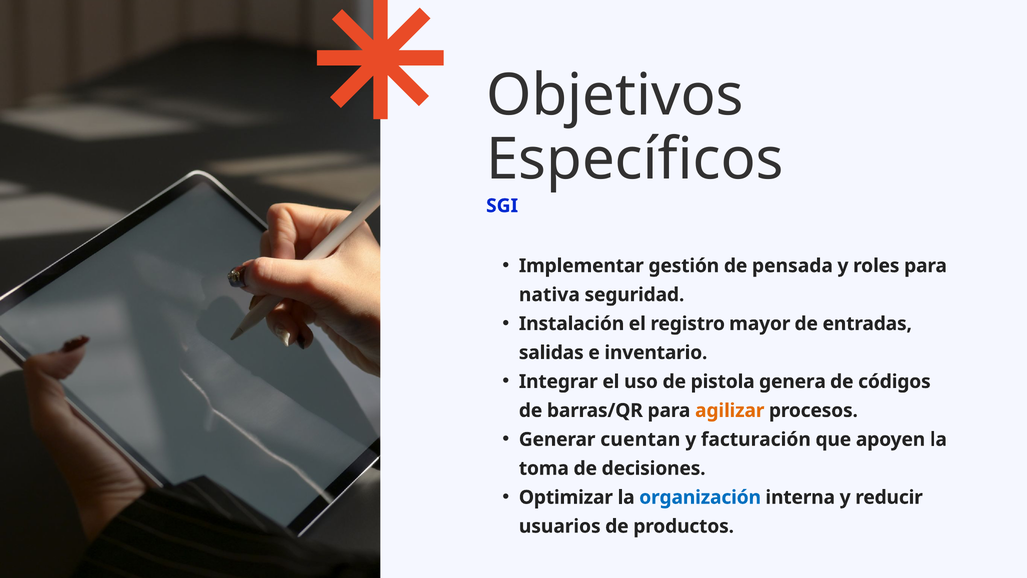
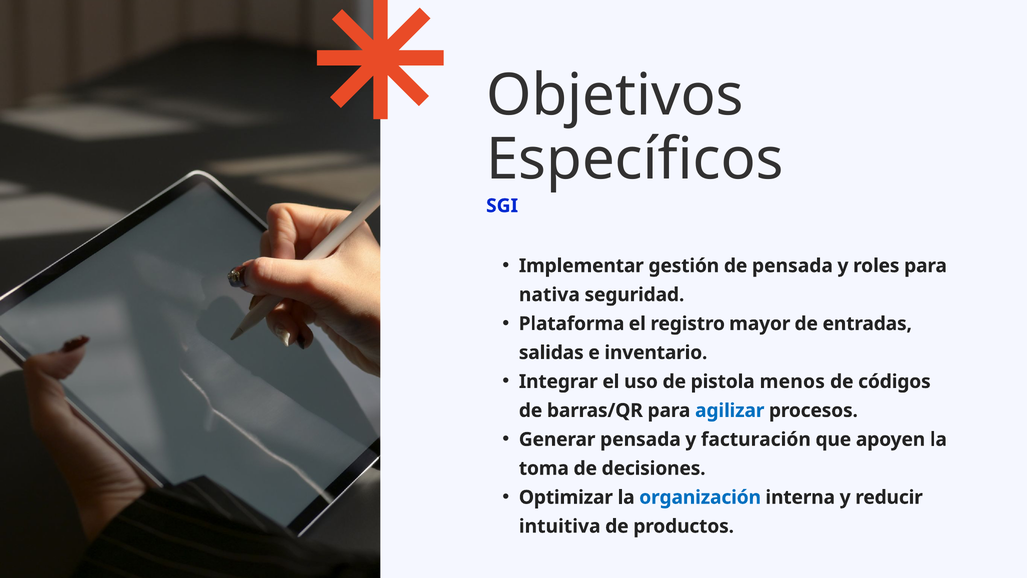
Instalación: Instalación -> Plataforma (572, 324)
genera: genera -> menos (792, 381)
agilizar colour: orange -> blue (730, 410)
Generar cuentan: cuentan -> pensada (640, 439)
usuarios: usuarios -> intuitiva (560, 526)
